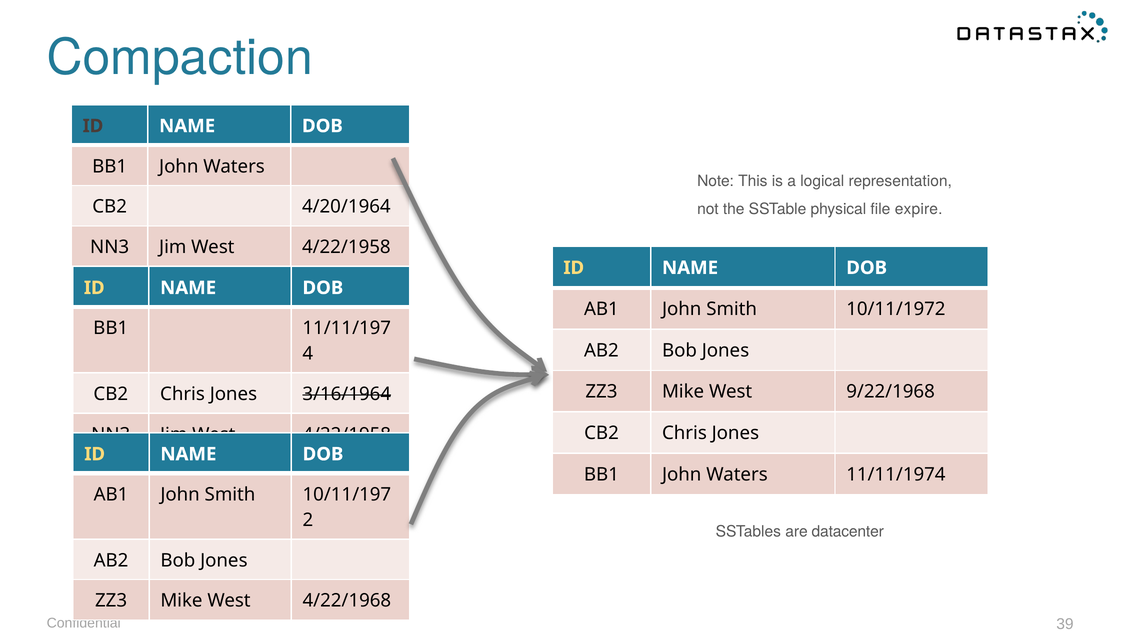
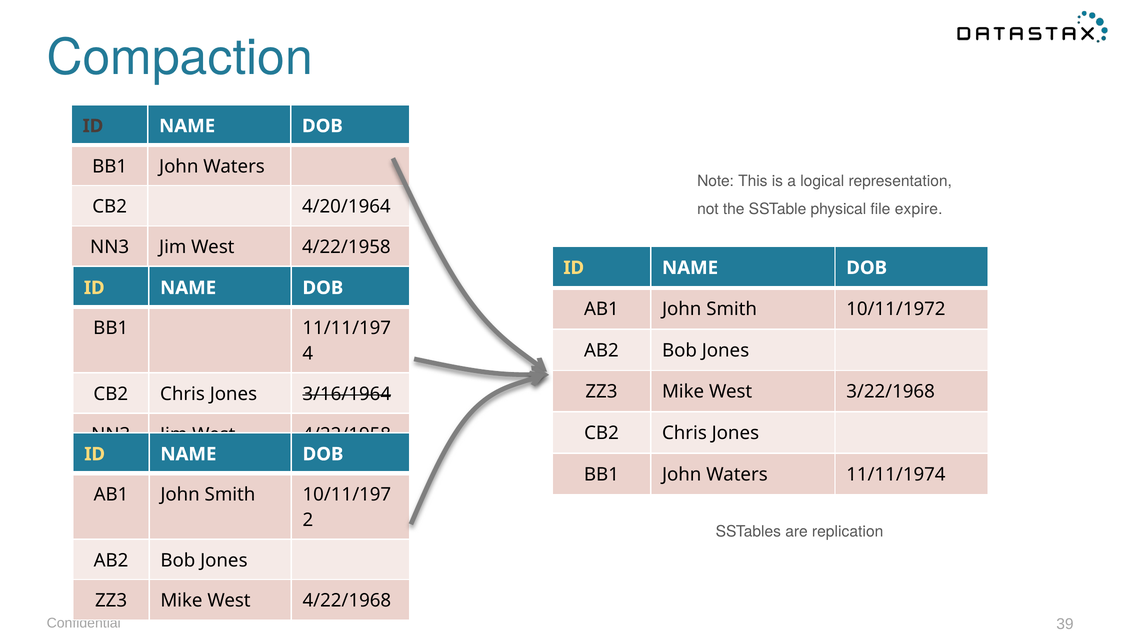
9/22/1968: 9/22/1968 -> 3/22/1968 (891, 392)
datacenter: datacenter -> replication (848, 532)
